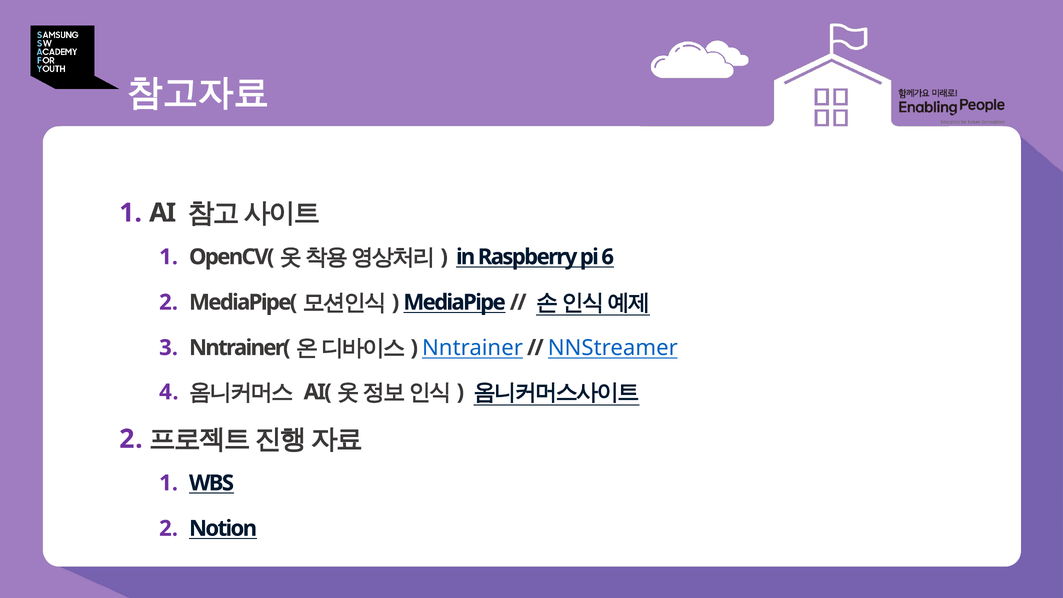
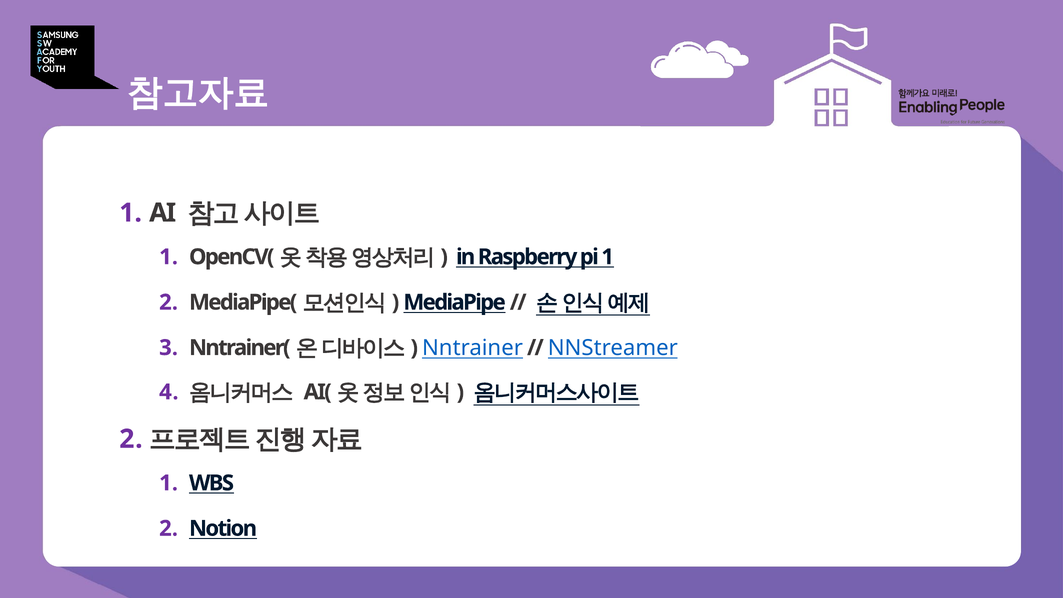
pi 6: 6 -> 1 (608, 257)
